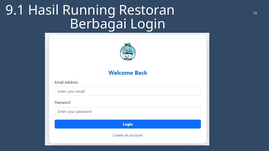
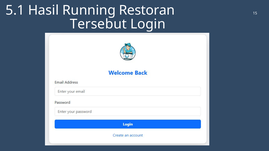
9.1: 9.1 -> 5.1 (15, 10)
Berbagai: Berbagai -> Tersebut (98, 24)
